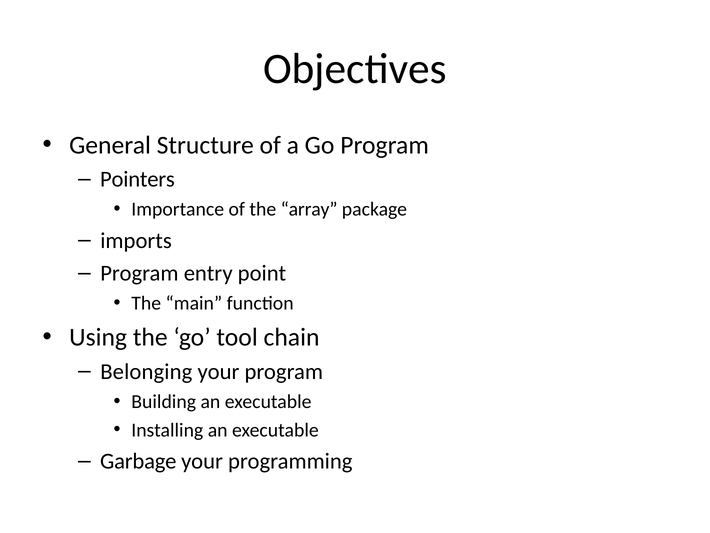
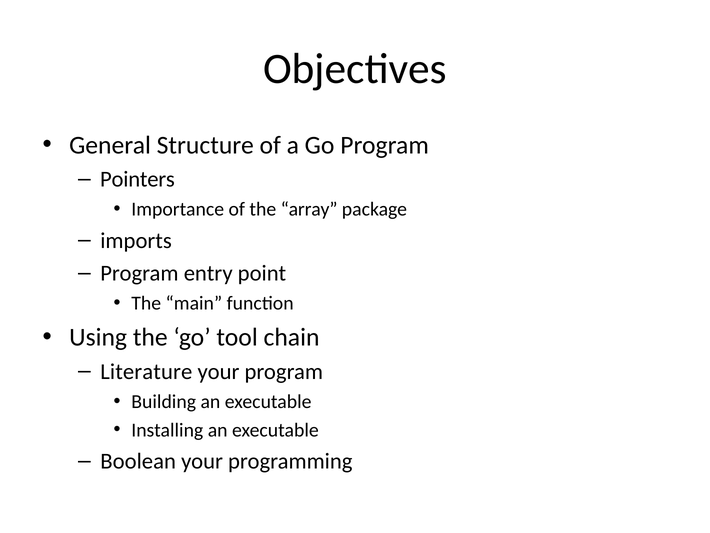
Belonging: Belonging -> Literature (146, 371)
Garbage: Garbage -> Boolean (138, 461)
